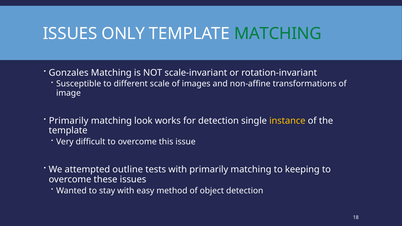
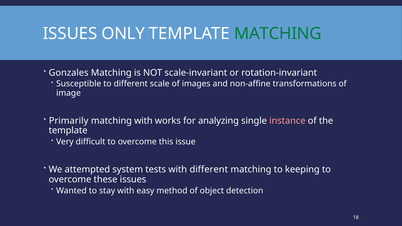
matching look: look -> with (143, 121)
for detection: detection -> analyzing (218, 121)
instance colour: yellow -> pink (287, 121)
outline: outline -> system (128, 170)
with primarily: primarily -> different (209, 170)
